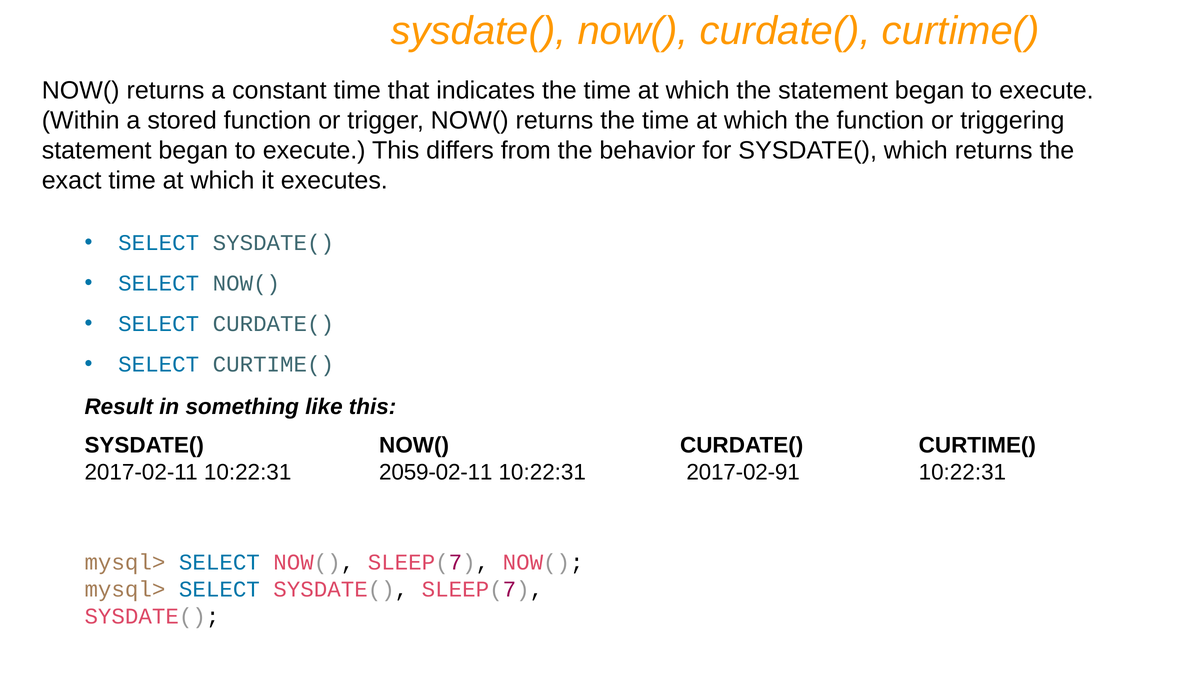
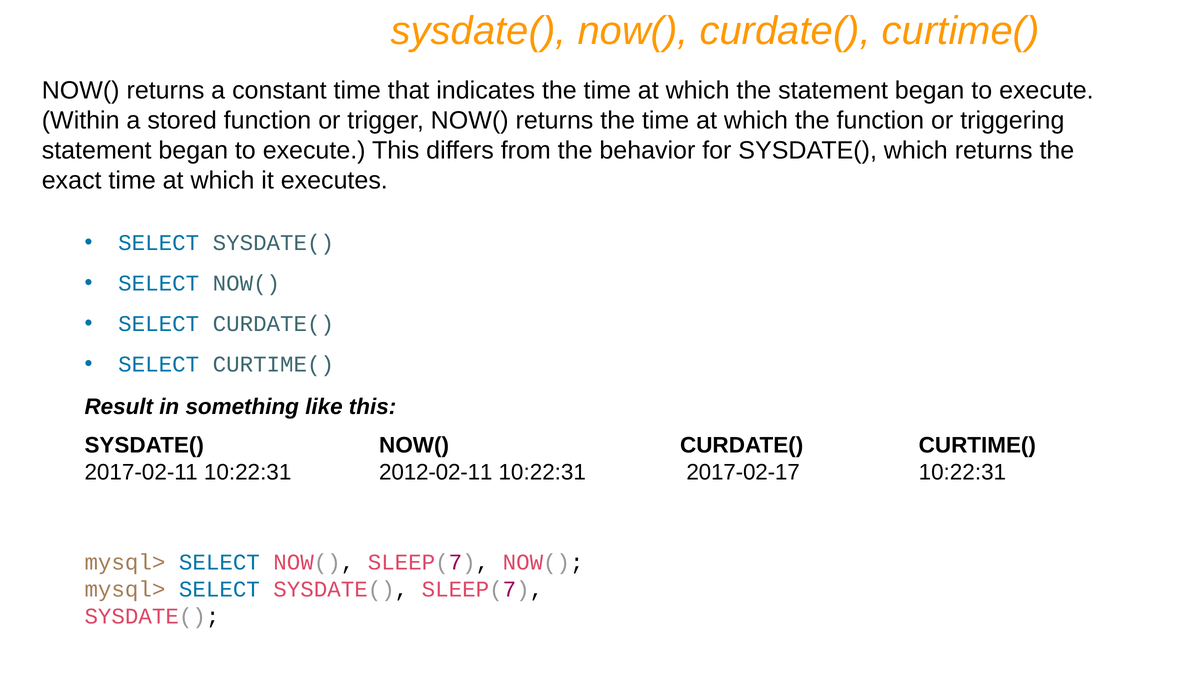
2059-02-11: 2059-02-11 -> 2012-02-11 (436, 472)
2017-02-91: 2017-02-91 -> 2017-02-17 (743, 472)
